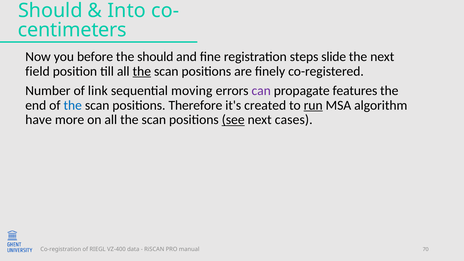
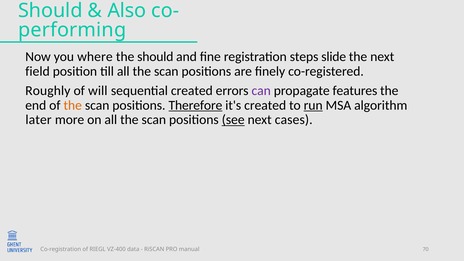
Into: Into -> Also (127, 11)
centimeters: centimeters -> performing (72, 30)
before: before -> where (95, 57)
the underline: present -> none (142, 71)
Number: Number -> Roughly (48, 91)
link: link -> will (98, 91)
sequential moving: moving -> created (192, 91)
the colour: blue -> orange (73, 105)
Therefore underline: none -> present (195, 105)
have: have -> later (39, 120)
